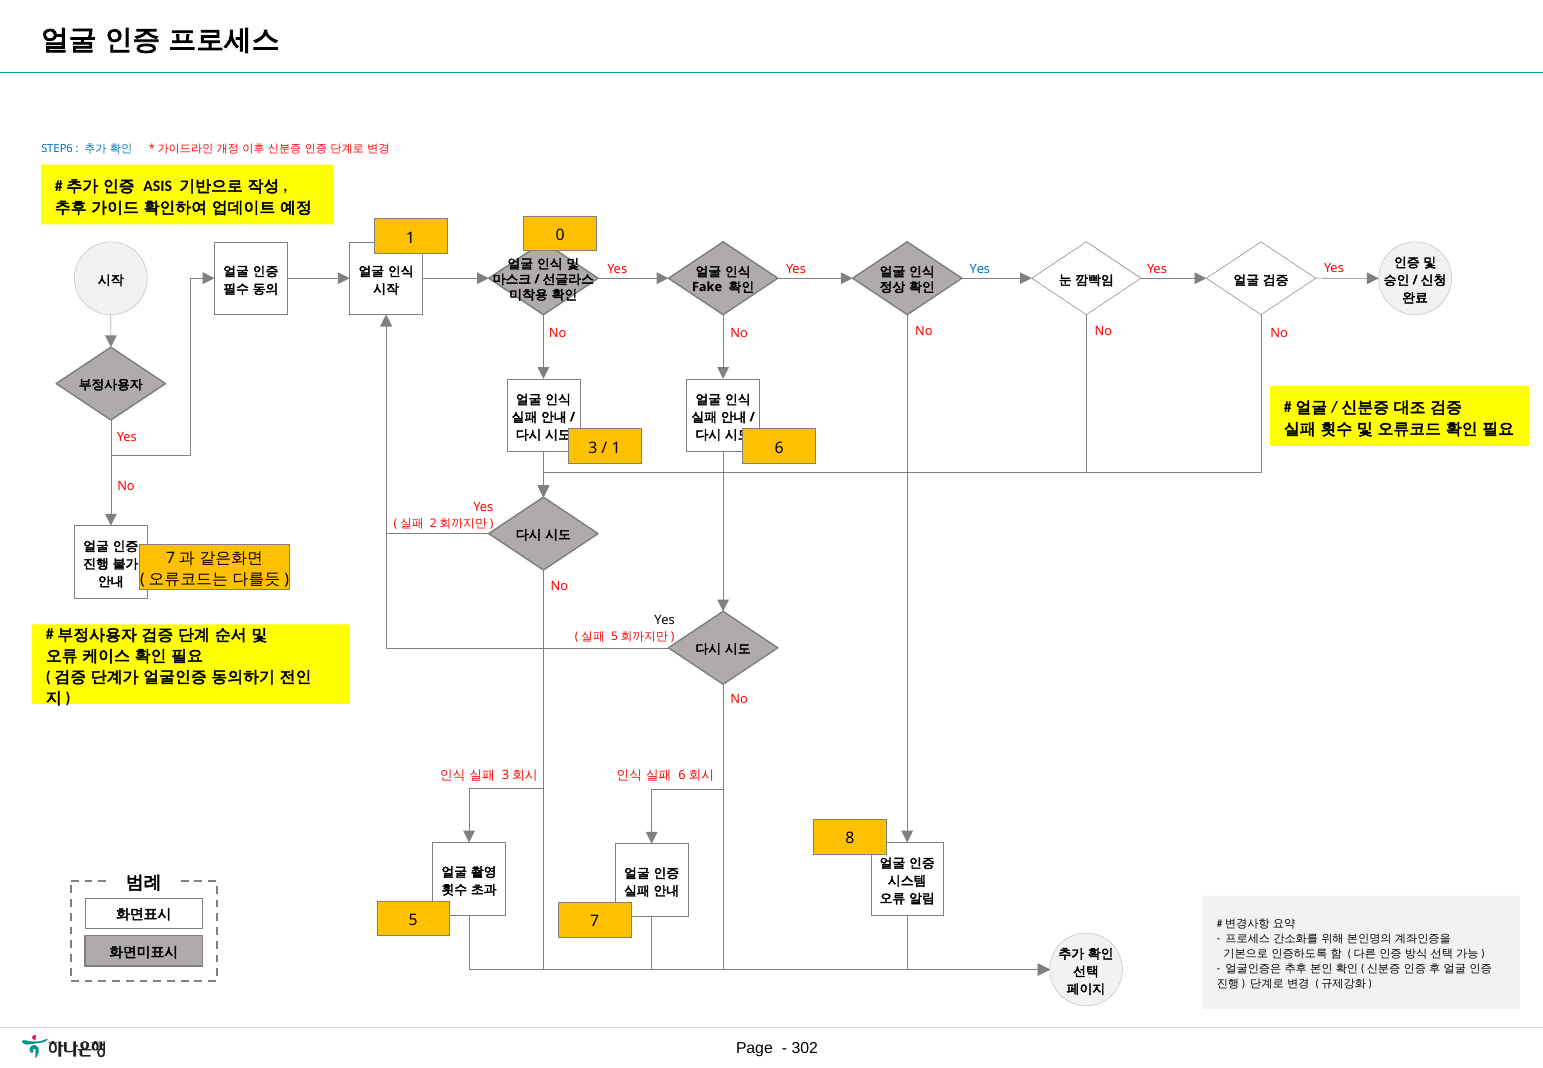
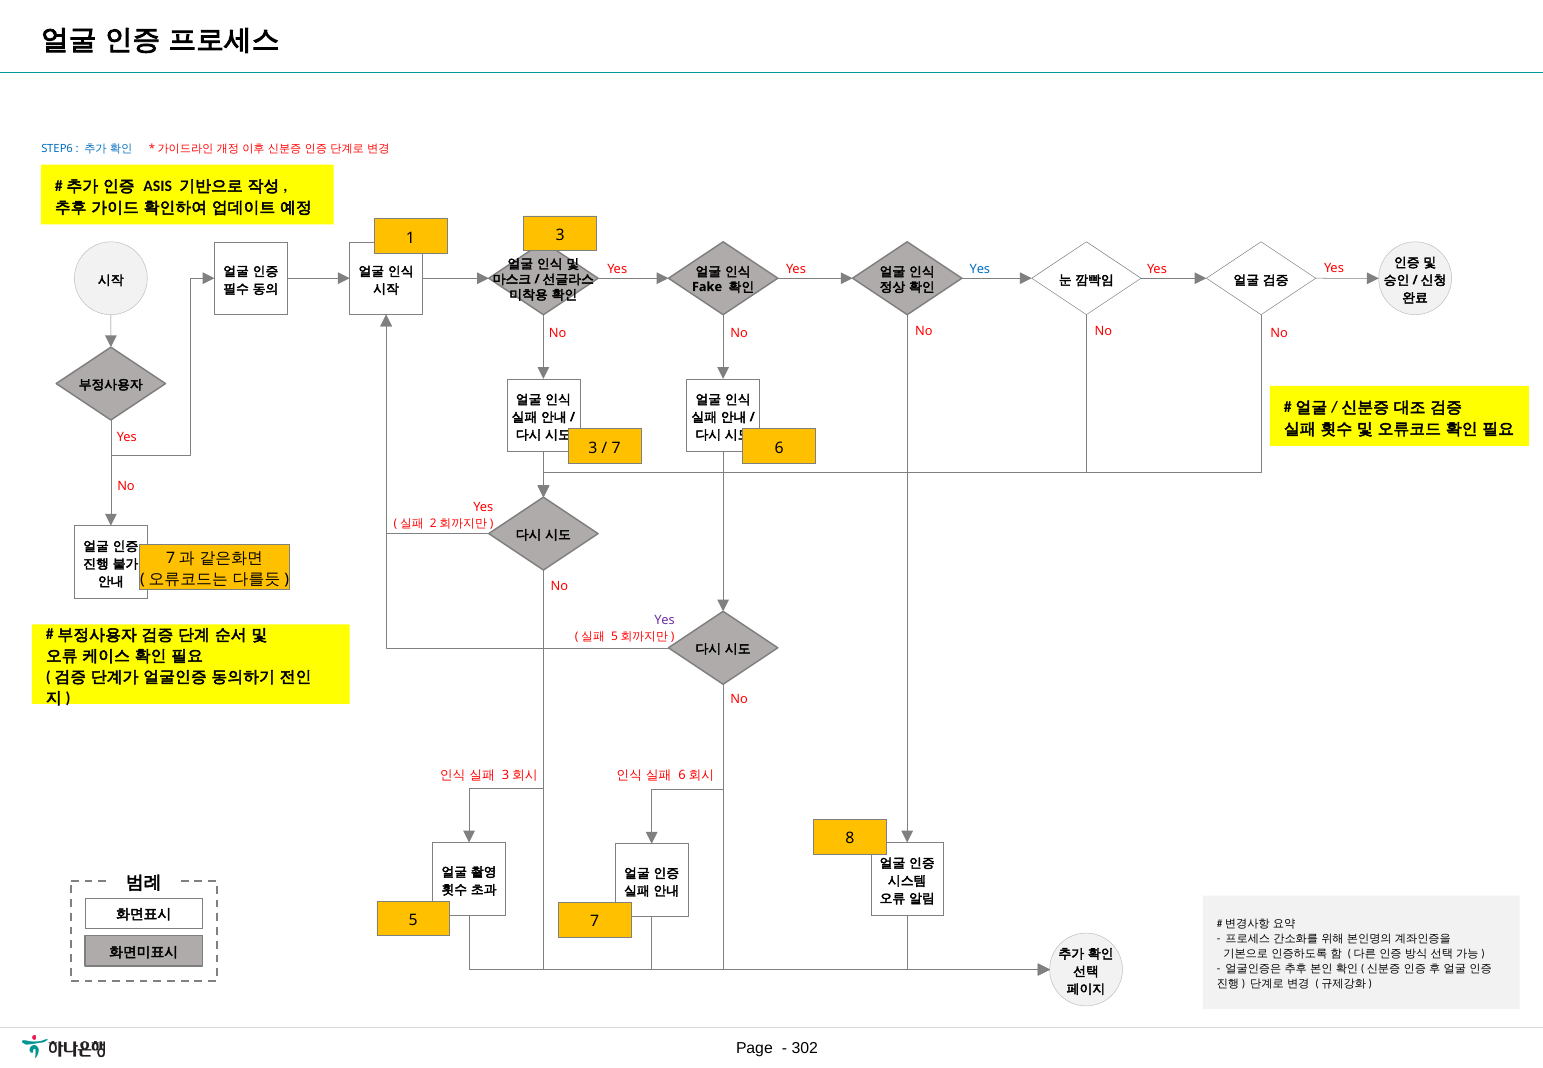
1 0: 0 -> 3 (560, 235)
1: 1 -> 7 (616, 448)
Yes colour: black -> purple (664, 621)
